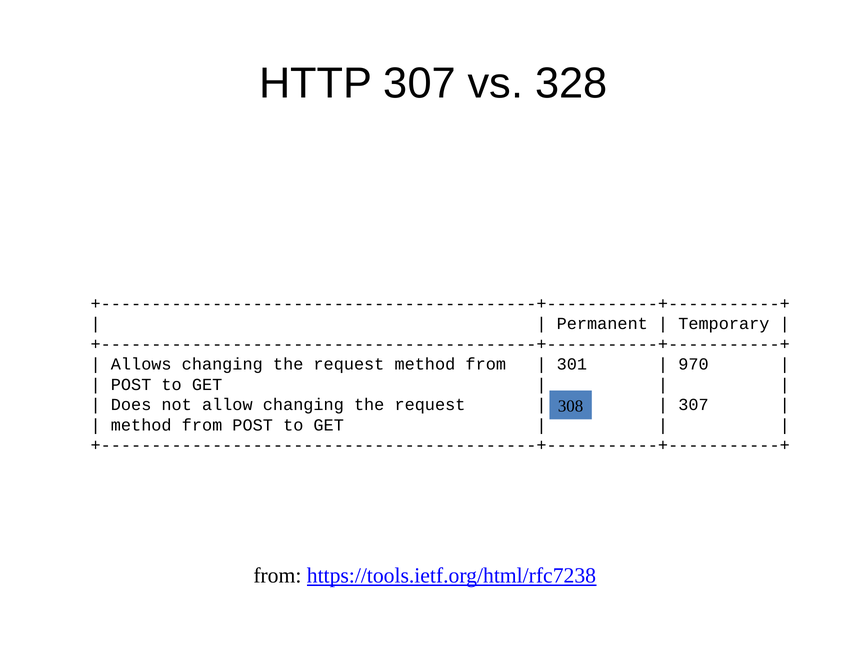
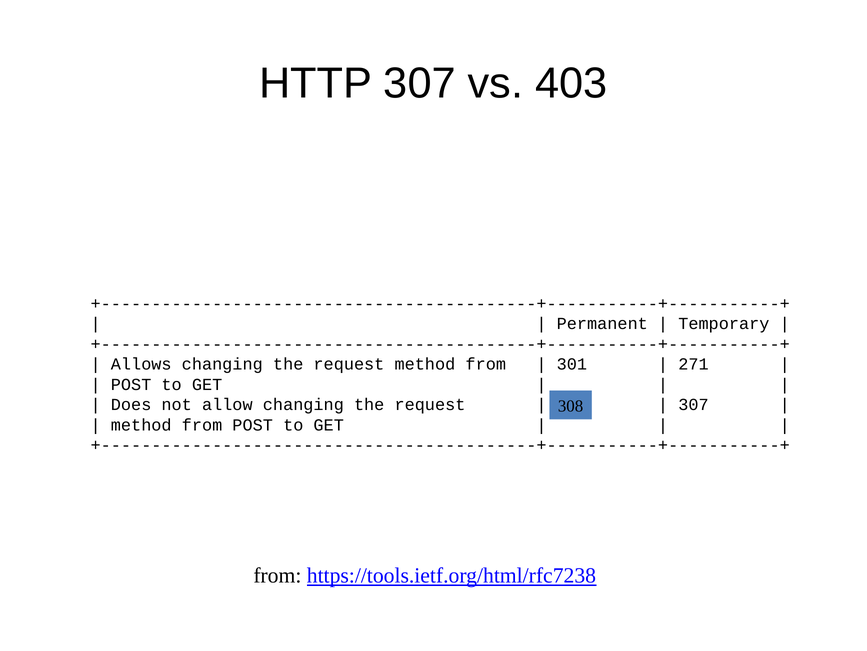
328: 328 -> 403 (571, 83)
970: 970 -> 271 (693, 364)
